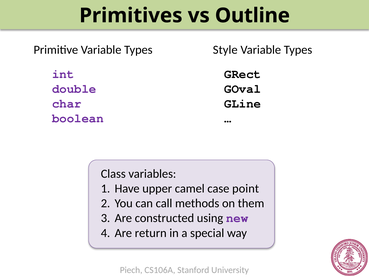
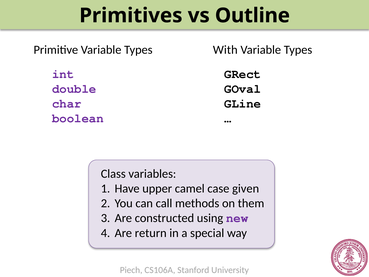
Style: Style -> With (225, 50)
point: point -> given (246, 188)
